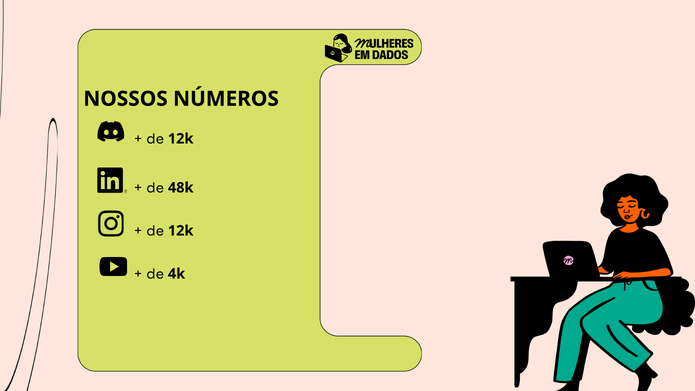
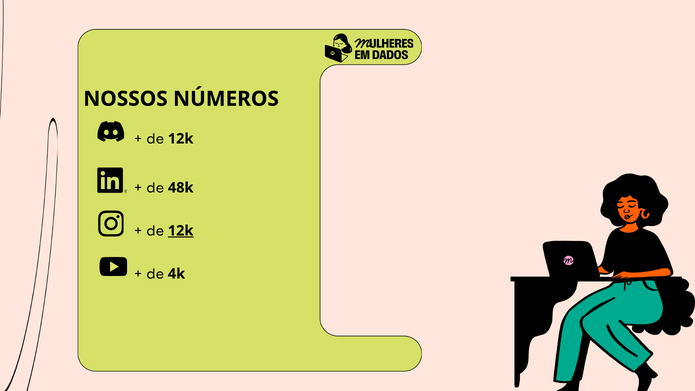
12k underline: none -> present (181, 231)
